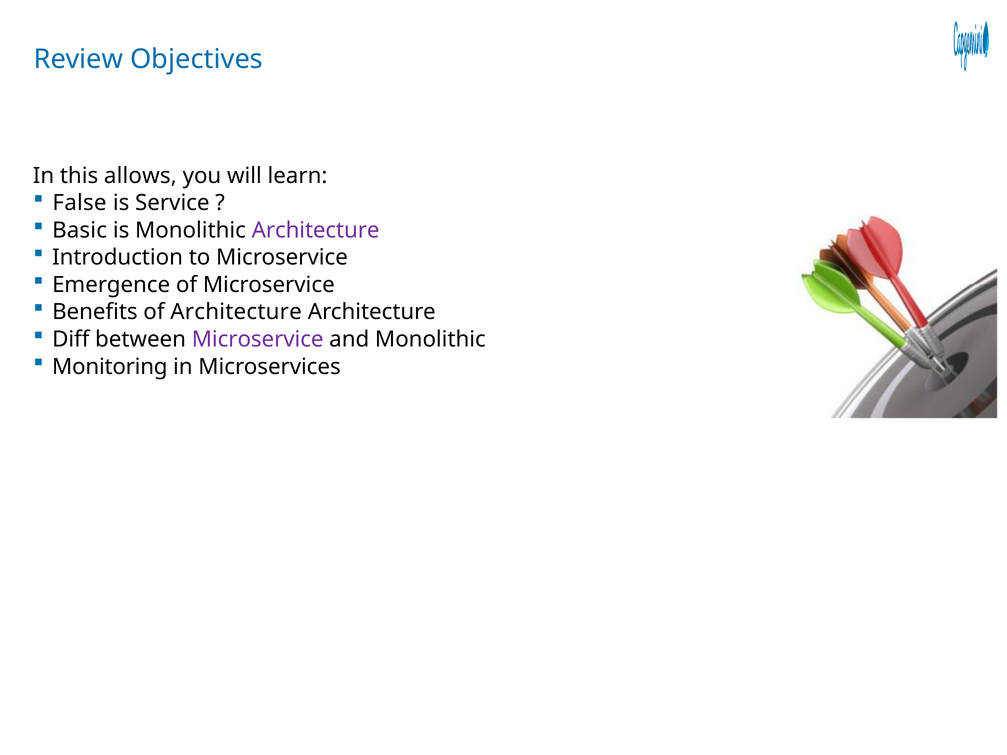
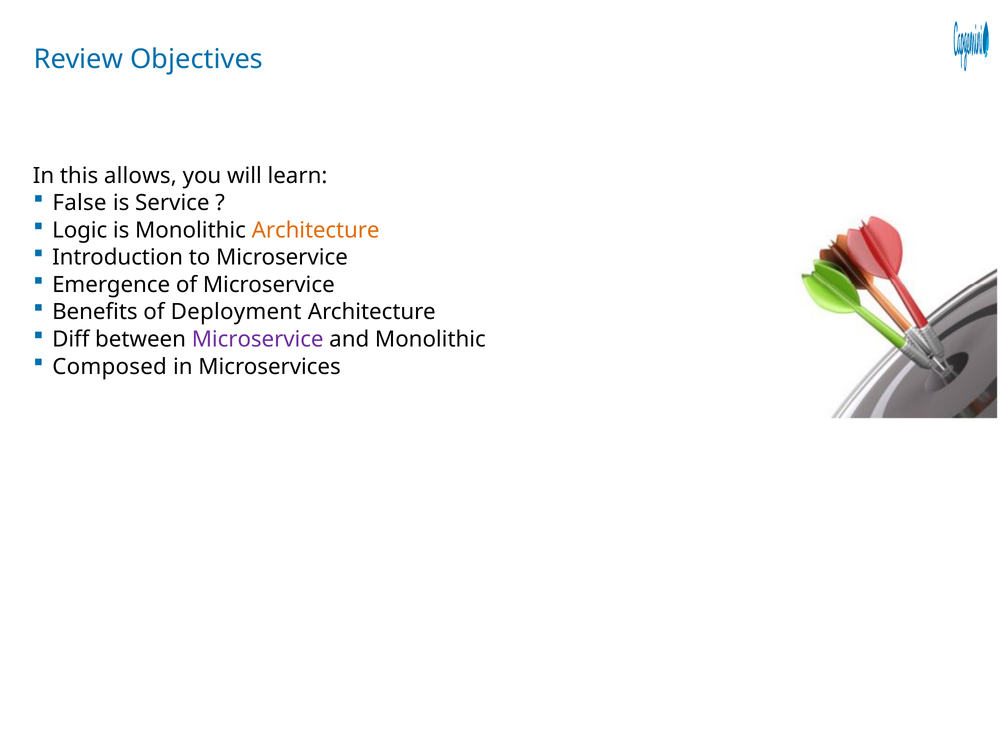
Basic: Basic -> Logic (80, 230)
Architecture colour: purple -> orange (316, 230)
of Architecture: Architecture -> Deployment (236, 312)
Monitoring: Monitoring -> Composed (110, 367)
